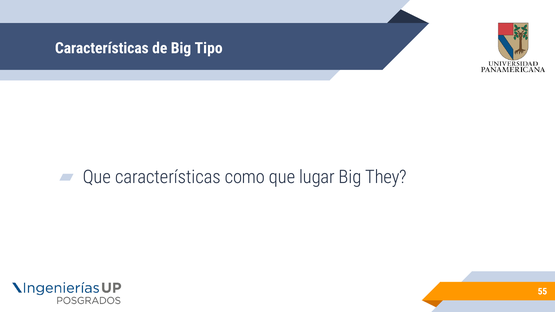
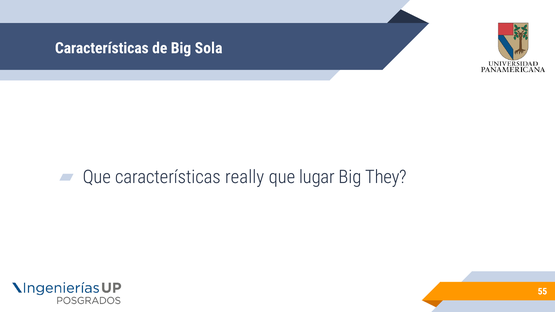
Tipo: Tipo -> Sola (209, 48)
como: como -> really (245, 177)
